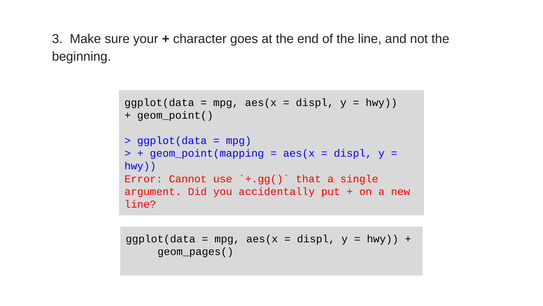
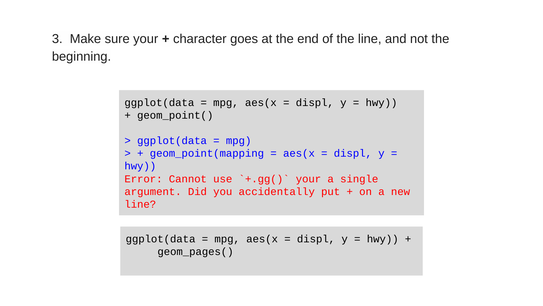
that: that -> your (308, 179)
